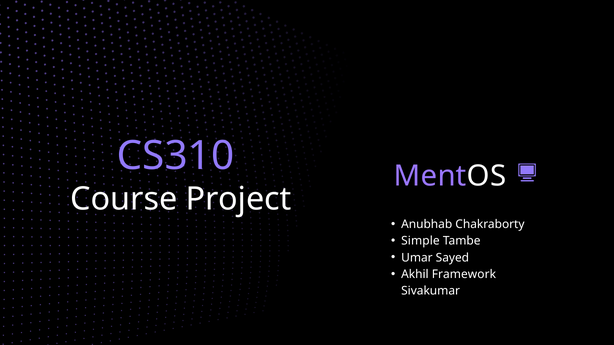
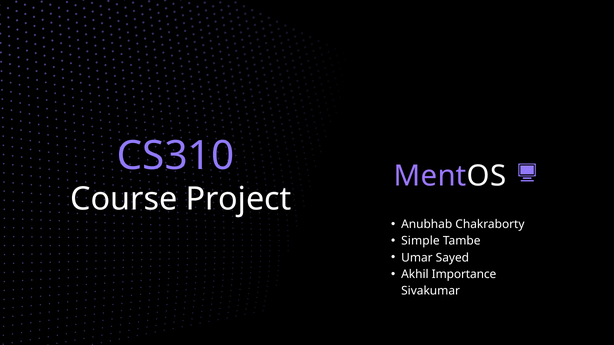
Framework: Framework -> Importance (464, 275)
